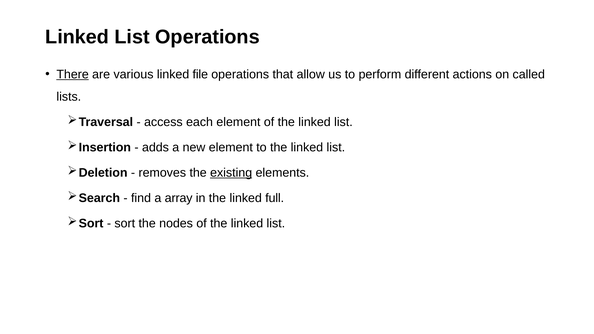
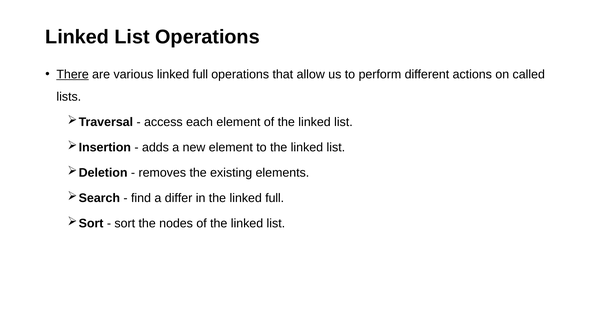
various linked file: file -> full (200, 74)
existing underline: present -> none (231, 173)
array: array -> differ (179, 198)
